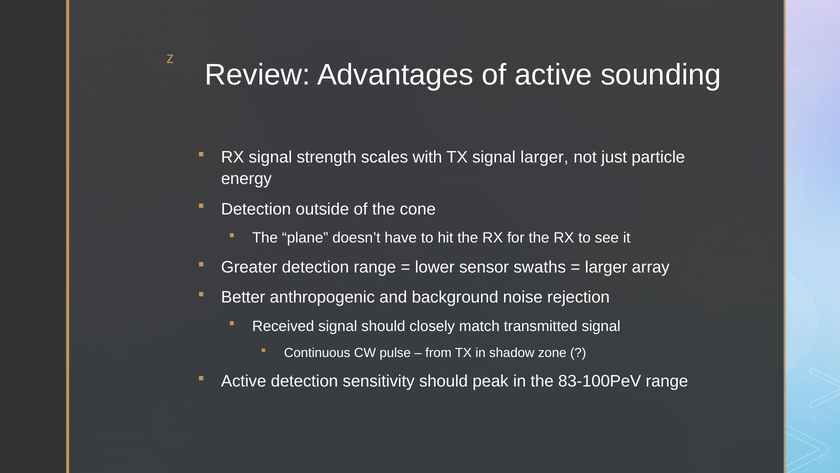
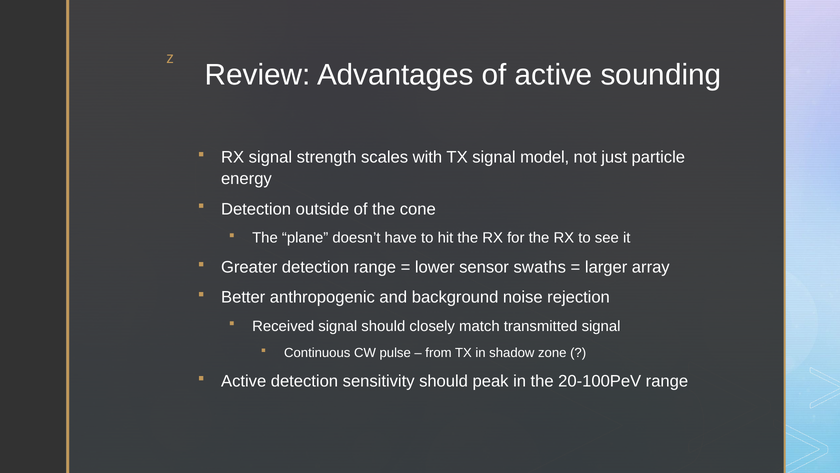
signal larger: larger -> model (545, 157)
83-100PeV: 83-100PeV -> 20-100PeV (600, 381)
